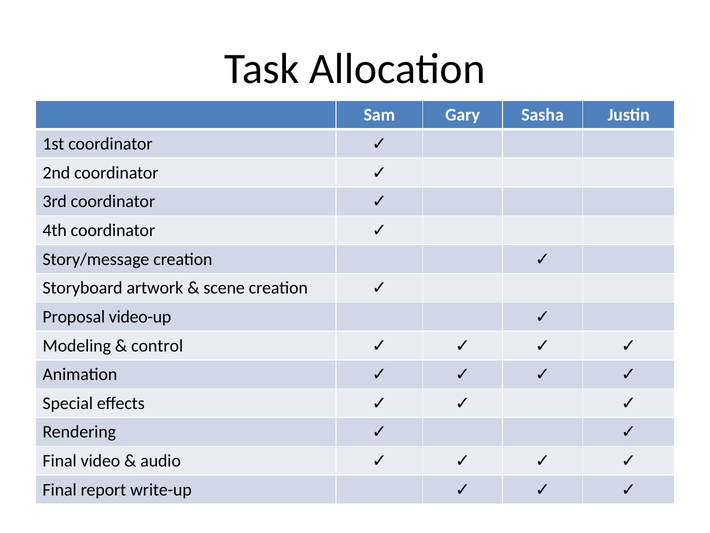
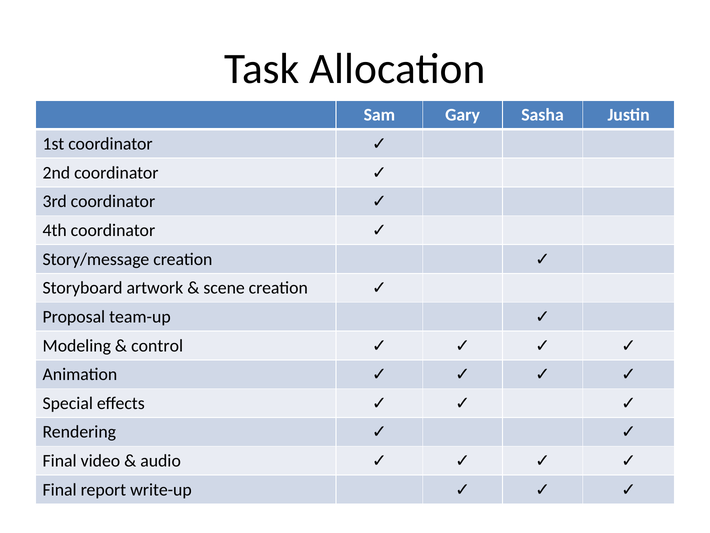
video-up: video-up -> team-up (140, 317)
